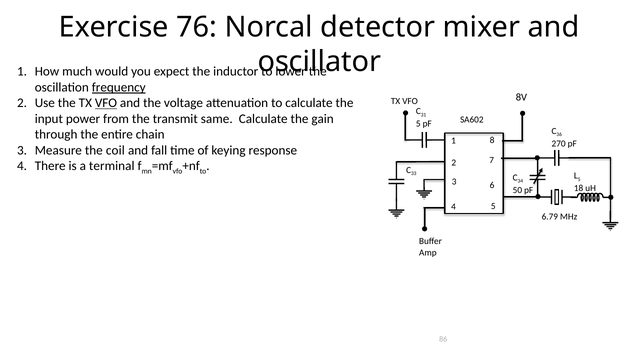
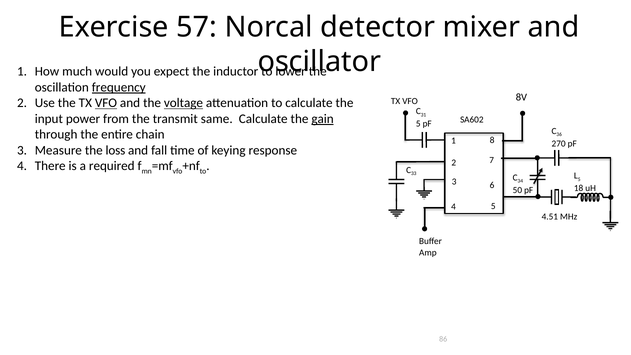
76: 76 -> 57 (197, 27)
voltage underline: none -> present (183, 103)
gain underline: none -> present (323, 119)
coil: coil -> loss (115, 150)
terminal: terminal -> required (112, 166)
6.79: 6.79 -> 4.51 (550, 217)
